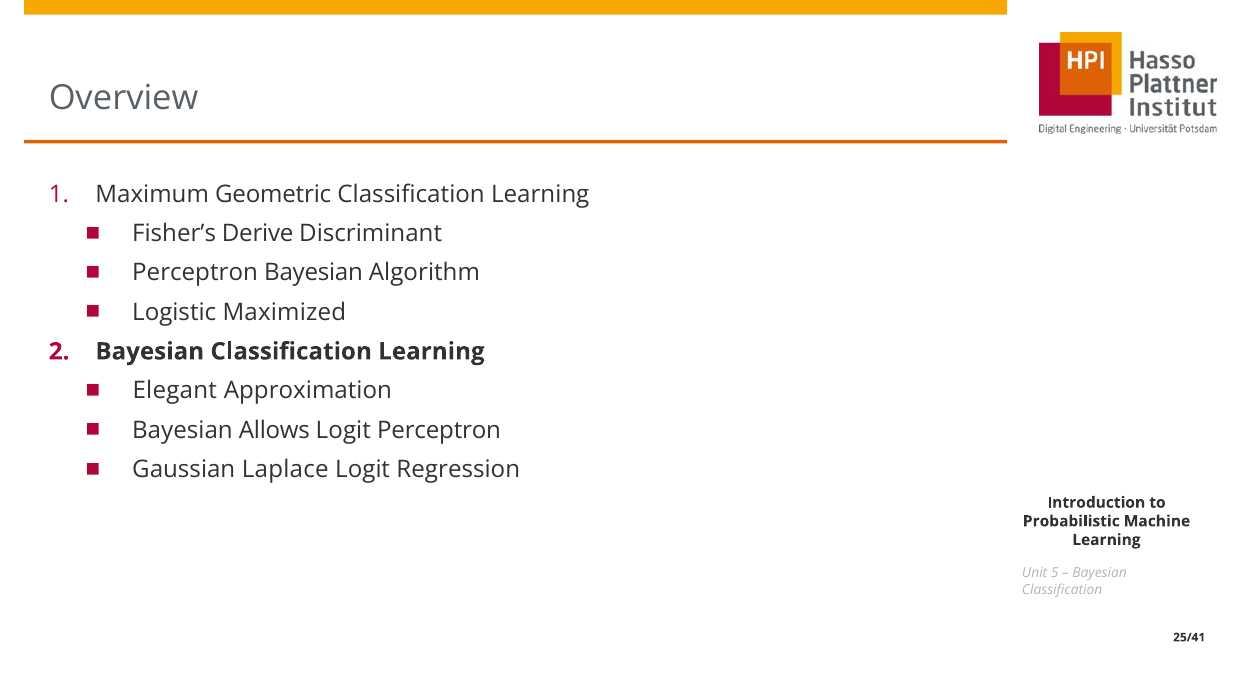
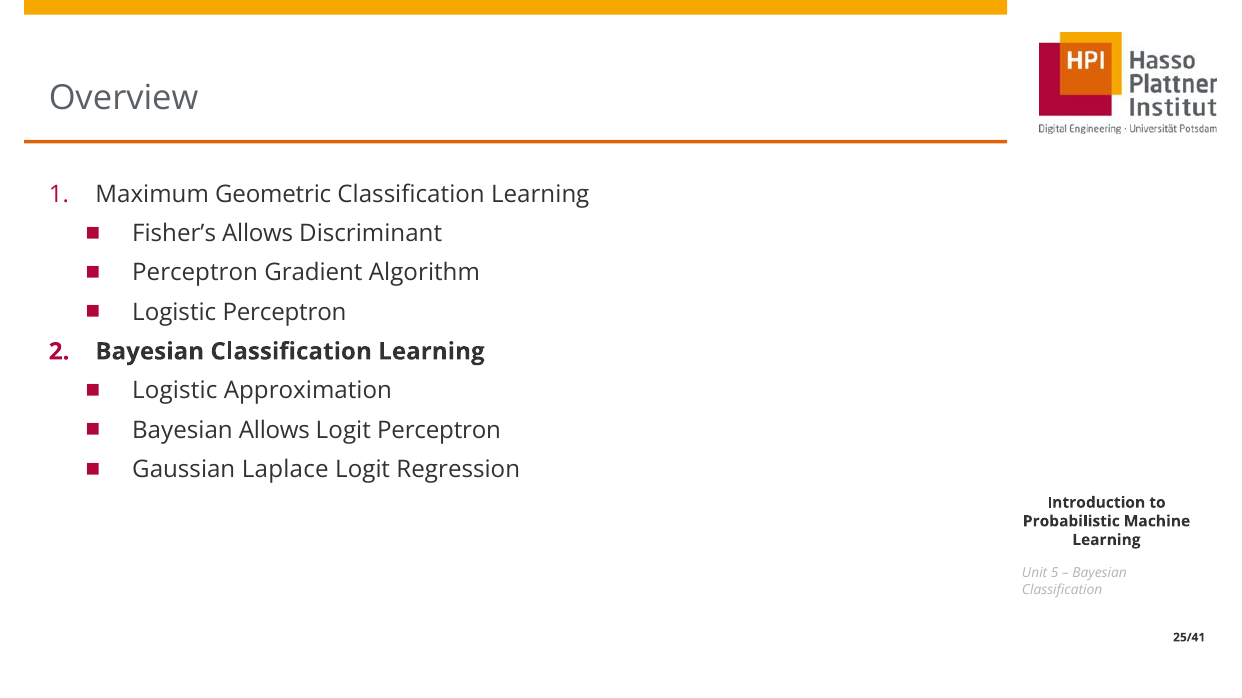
Fisher’s Derive: Derive -> Allows (258, 234)
Perceptron Bayesian: Bayesian -> Gradient (313, 273)
Logistic Maximized: Maximized -> Perceptron (284, 312)
Elegant: Elegant -> Logistic (175, 391)
